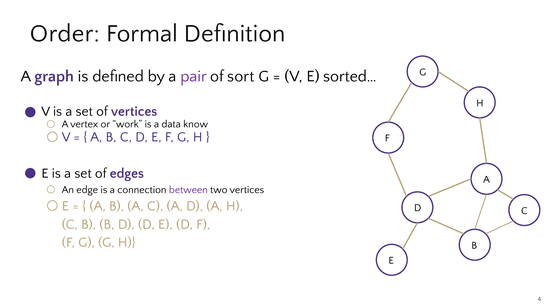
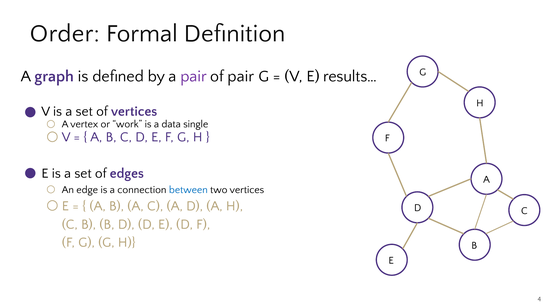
of sort: sort -> pair (241, 76)
sorted…: sorted… -> results… (350, 76)
know: know -> single (196, 124)
between colour: purple -> blue (188, 189)
